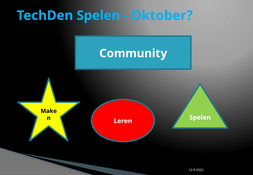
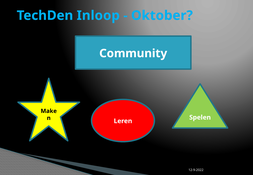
TechDen Spelen: Spelen -> Inloop (98, 16)
